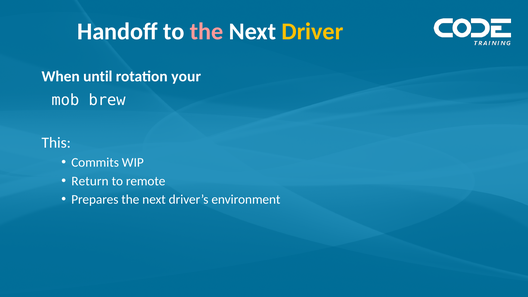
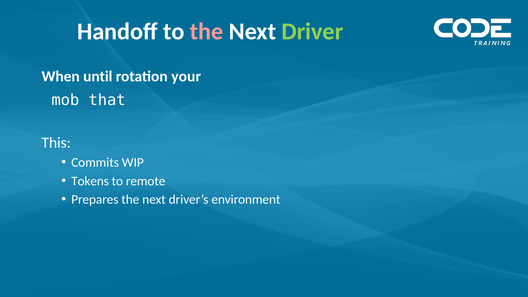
Driver colour: yellow -> light green (312, 31)
brew: brew -> that (107, 100)
Return: Return -> Tokens (90, 181)
